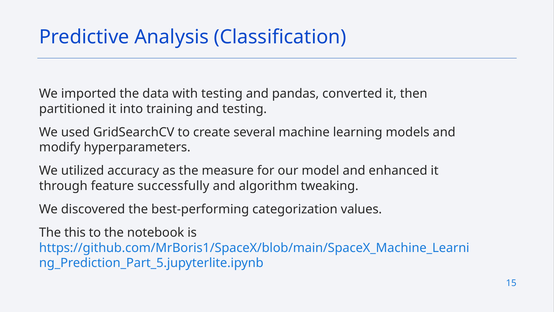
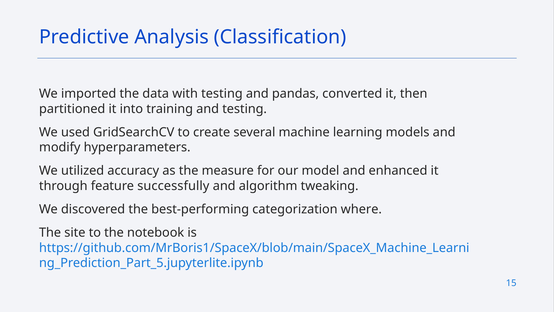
values: values -> where (361, 209)
this: this -> site (75, 232)
